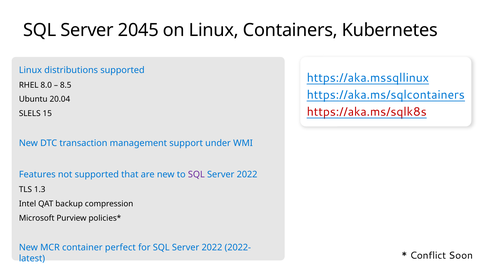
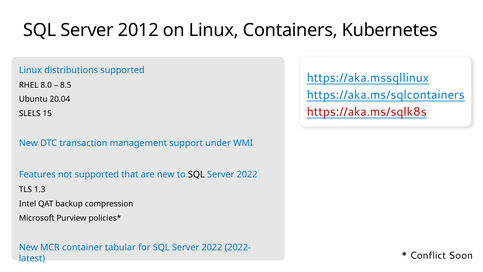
2045: 2045 -> 2012 (138, 30)
SQL colour: purple -> black (196, 174)
perfect: perfect -> tabular (120, 247)
